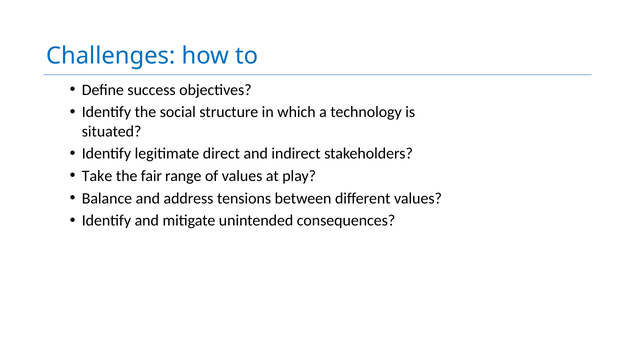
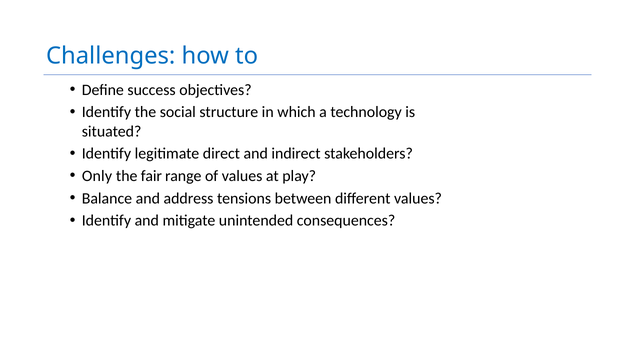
Take: Take -> Only (97, 176)
